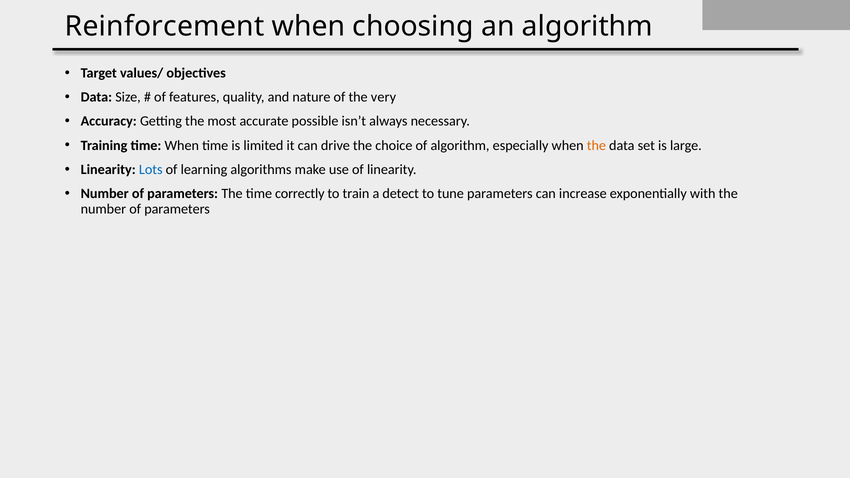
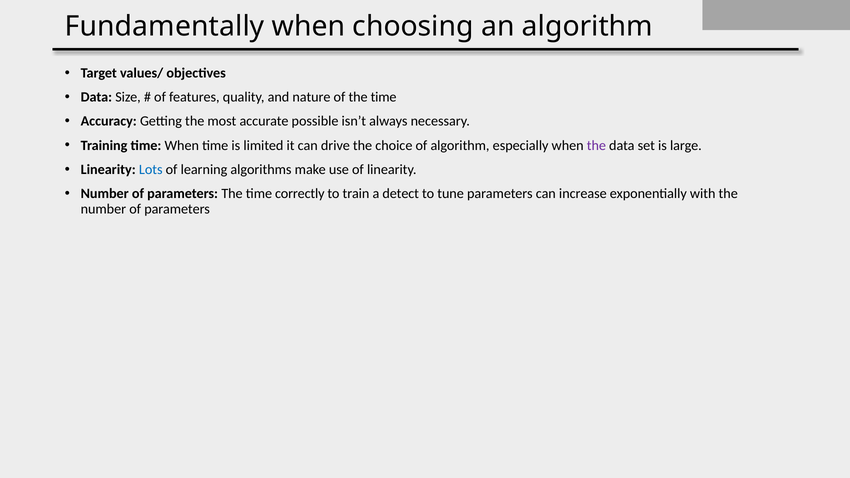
Reinforcement: Reinforcement -> Fundamentally (165, 26)
of the very: very -> time (384, 97)
the colour: orange -> purple (596, 145)
